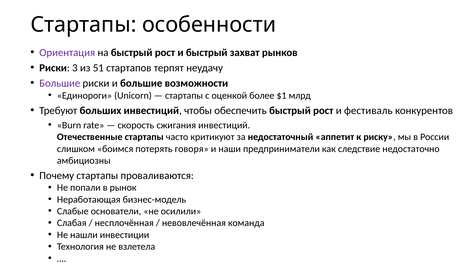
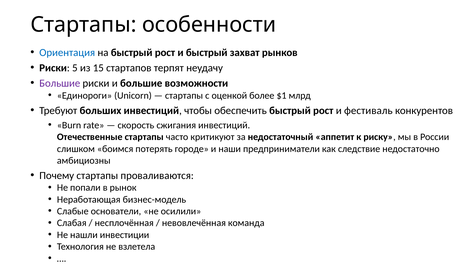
Ориентация colour: purple -> blue (67, 52)
3: 3 -> 5 (75, 68)
51: 51 -> 15 (98, 68)
говоря: говоря -> городе (192, 149)
